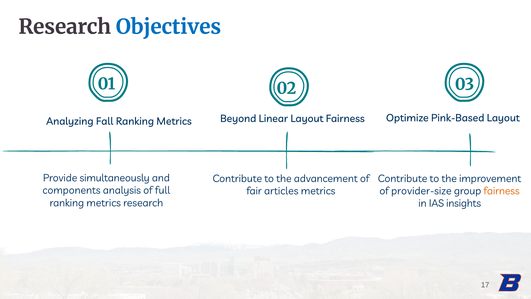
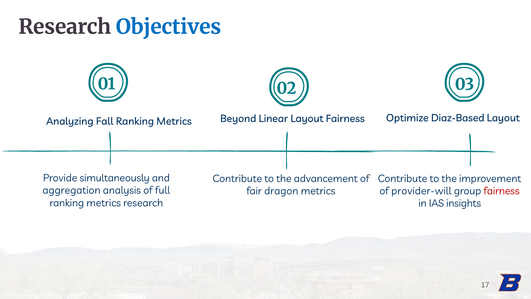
Pink-Based: Pink-Based -> Diaz-Based (458, 118)
components: components -> aggregation (71, 190)
articles: articles -> dragon (281, 191)
provider-size: provider-size -> provider-will (421, 191)
fairness colour: orange -> red (502, 191)
